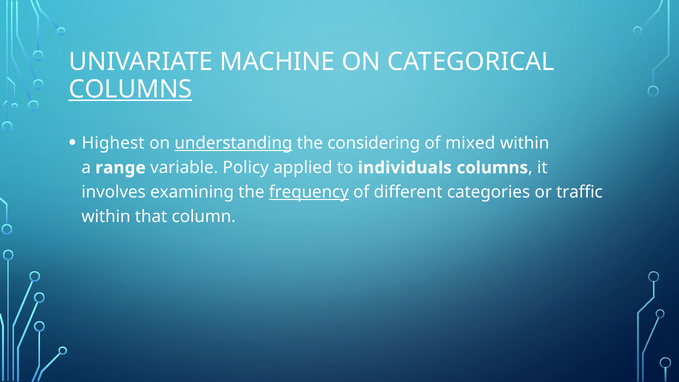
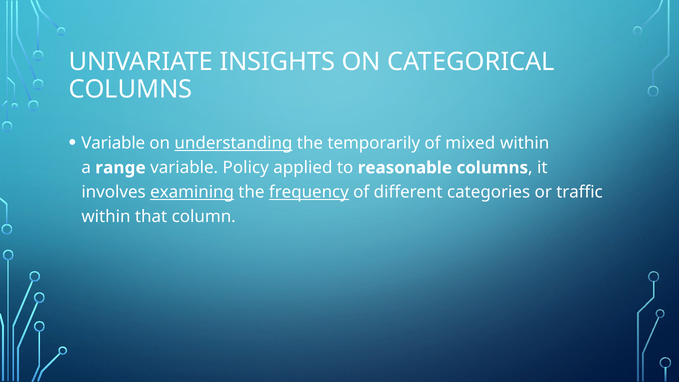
MACHINE: MACHINE -> INSIGHTS (277, 62)
COLUMNS underline: present -> none (131, 89)
Highest: Highest -> Variable (113, 143)
considering: considering -> temporarily (374, 143)
individuals: individuals -> reasonable (405, 168)
examining underline: none -> present (192, 192)
